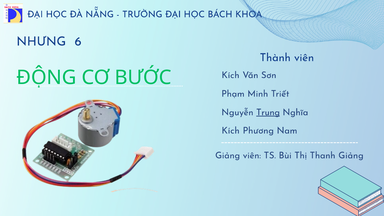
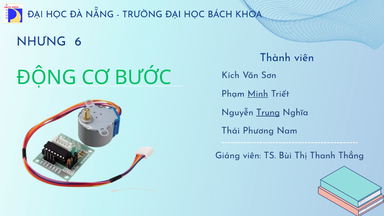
Minh underline: none -> present (258, 94)
Kích: Kích -> Thái (231, 130)
Thanh Giảng: Giảng -> Thẳng (351, 155)
